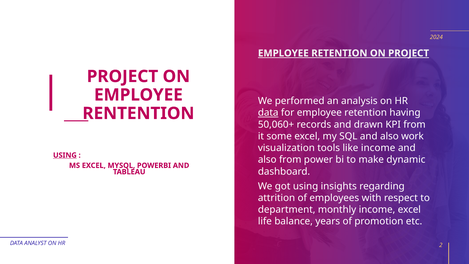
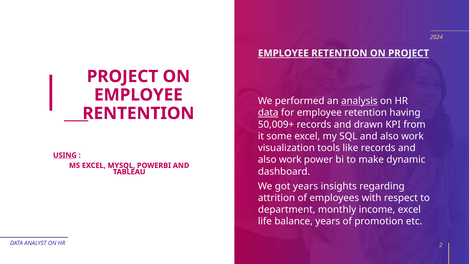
analysis underline: none -> present (359, 101)
50,060+: 50,060+ -> 50,009+ (276, 124)
like income: income -> records (378, 148)
from: from -> work (290, 160)
got using: using -> years (306, 186)
